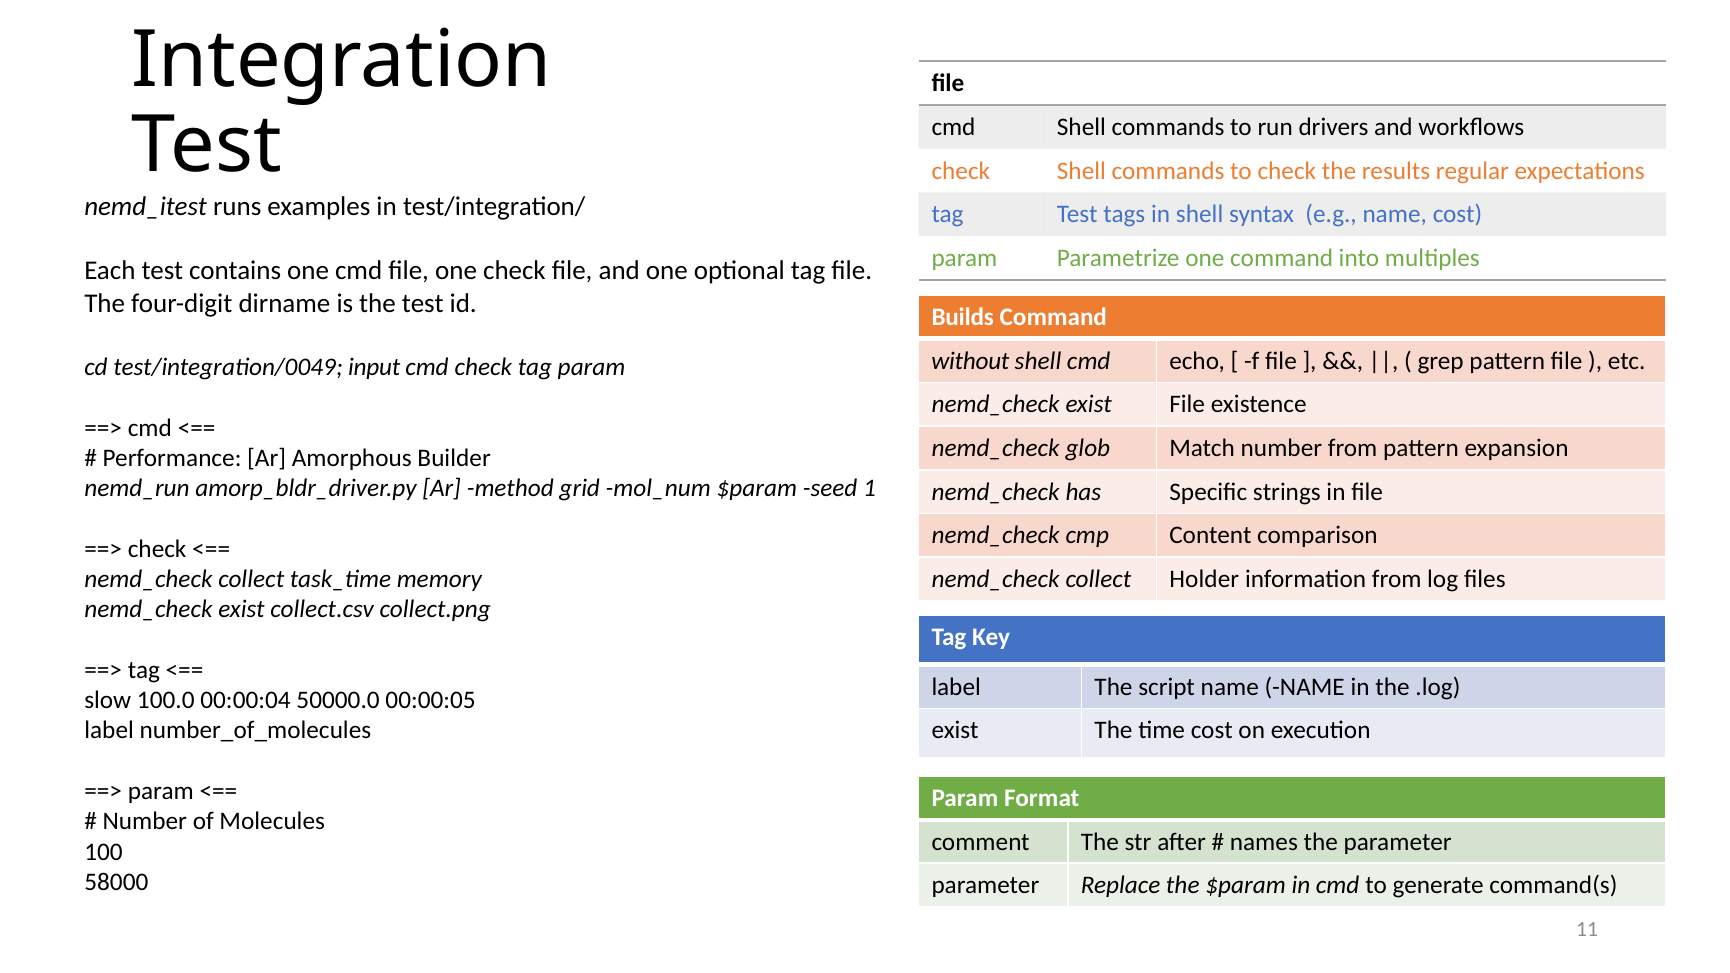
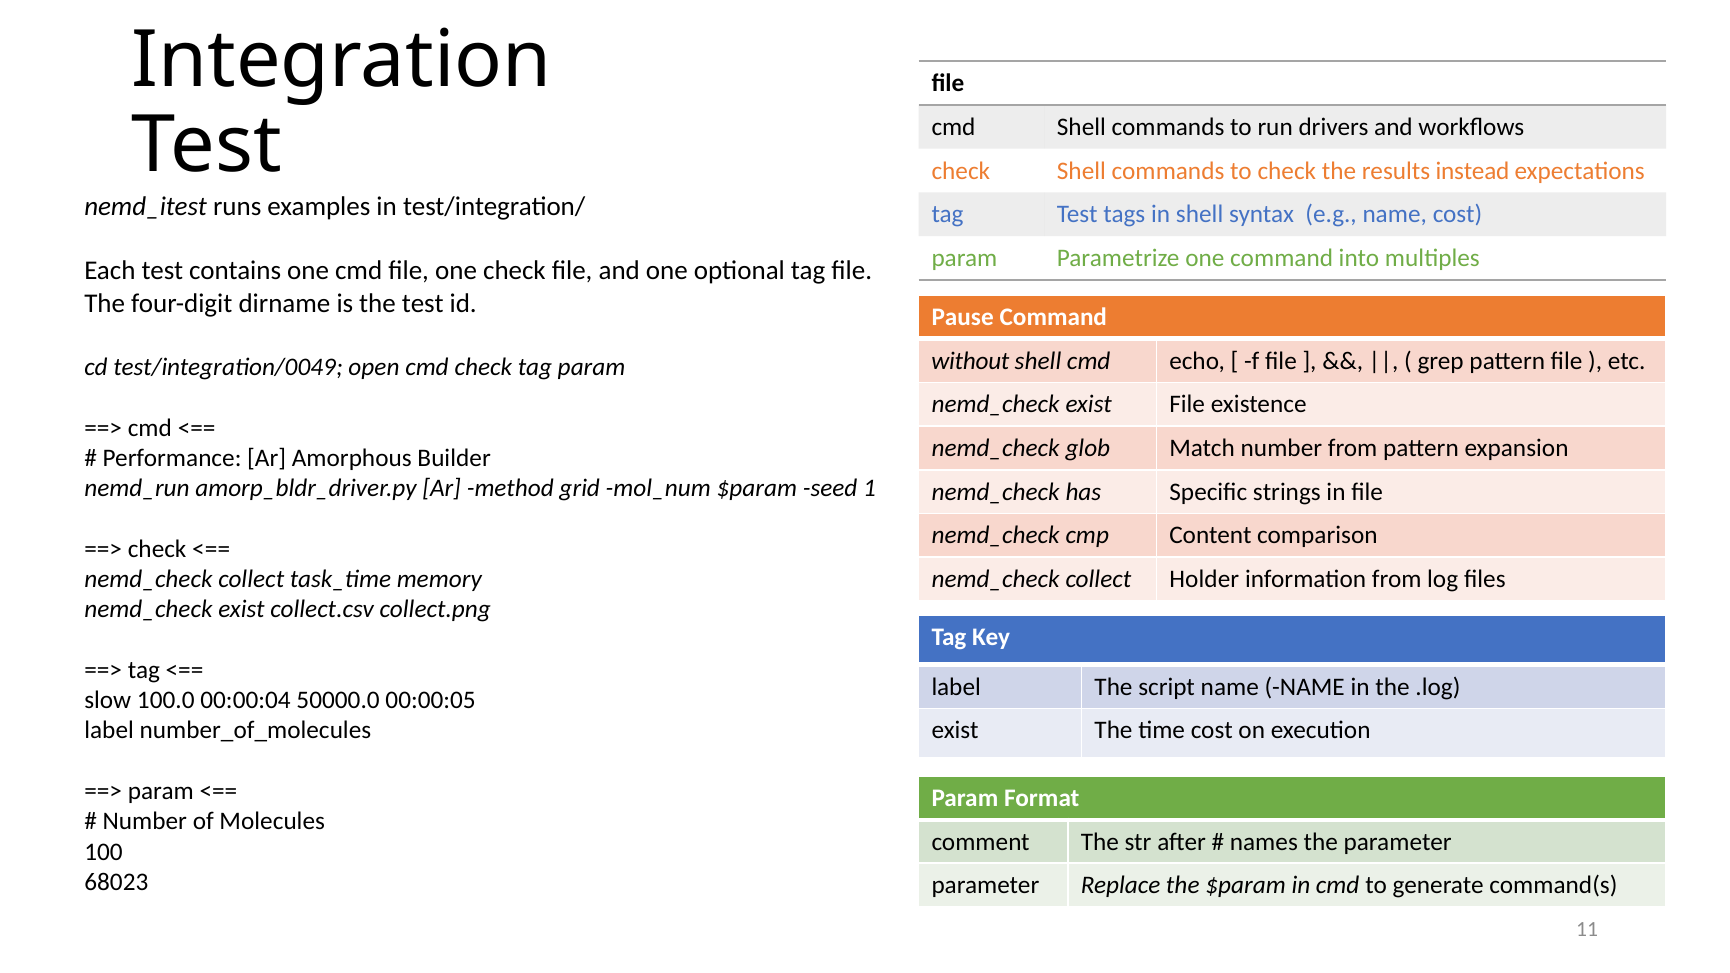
regular: regular -> instead (1473, 171)
Builds: Builds -> Pause (963, 317)
input: input -> open (374, 367)
58000: 58000 -> 68023 (116, 882)
